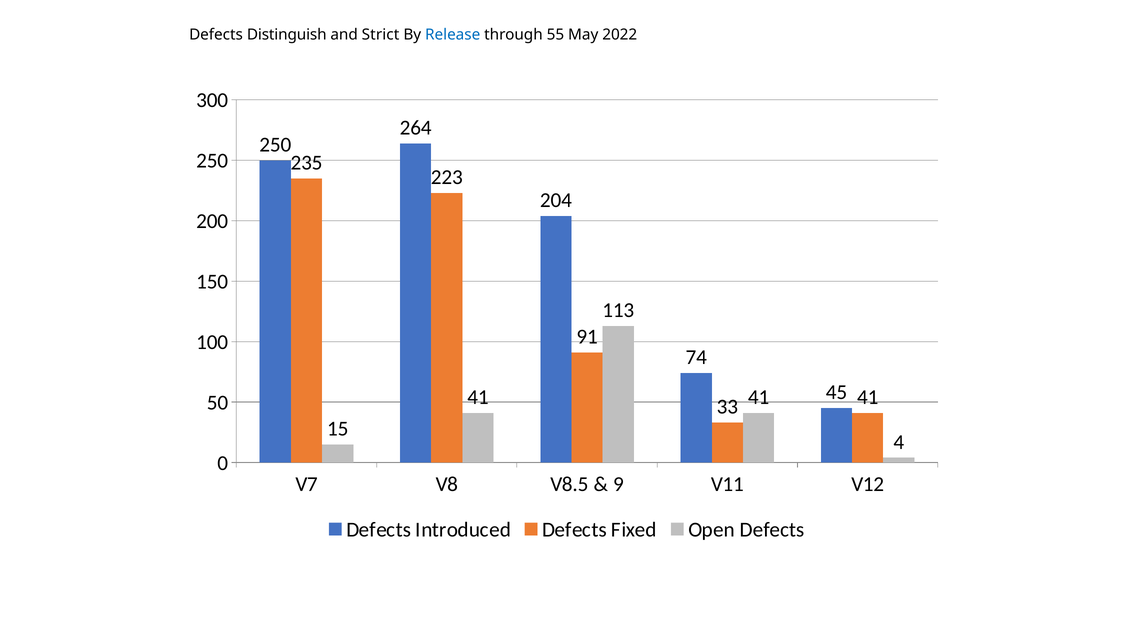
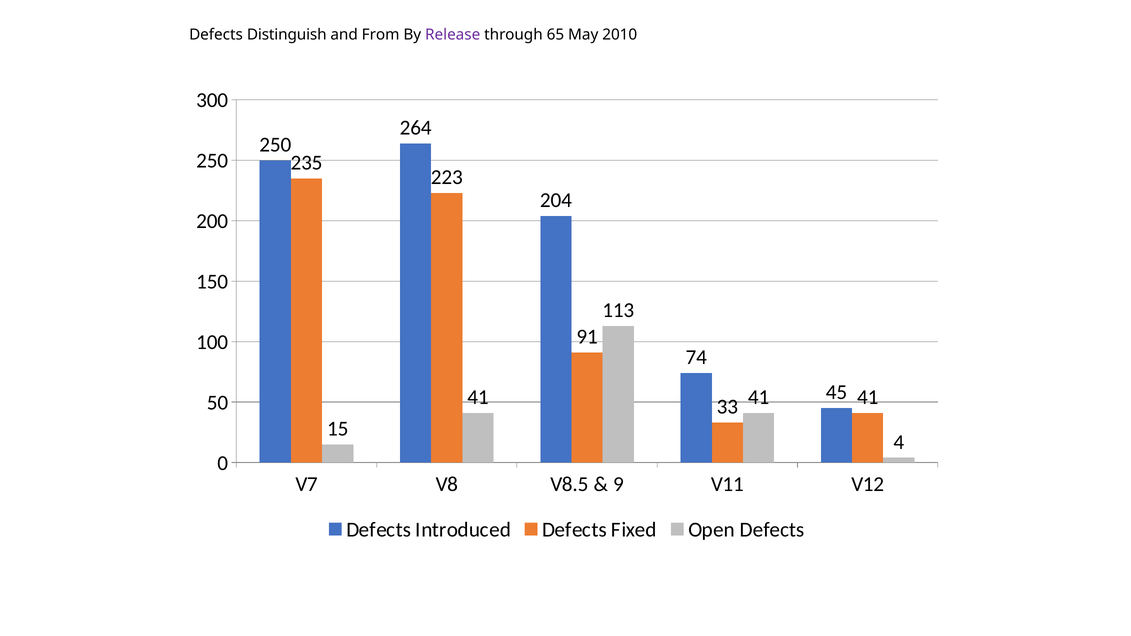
Strict: Strict -> From (381, 35)
Release colour: blue -> purple (453, 35)
55: 55 -> 65 (555, 35)
2022: 2022 -> 2010 (620, 35)
